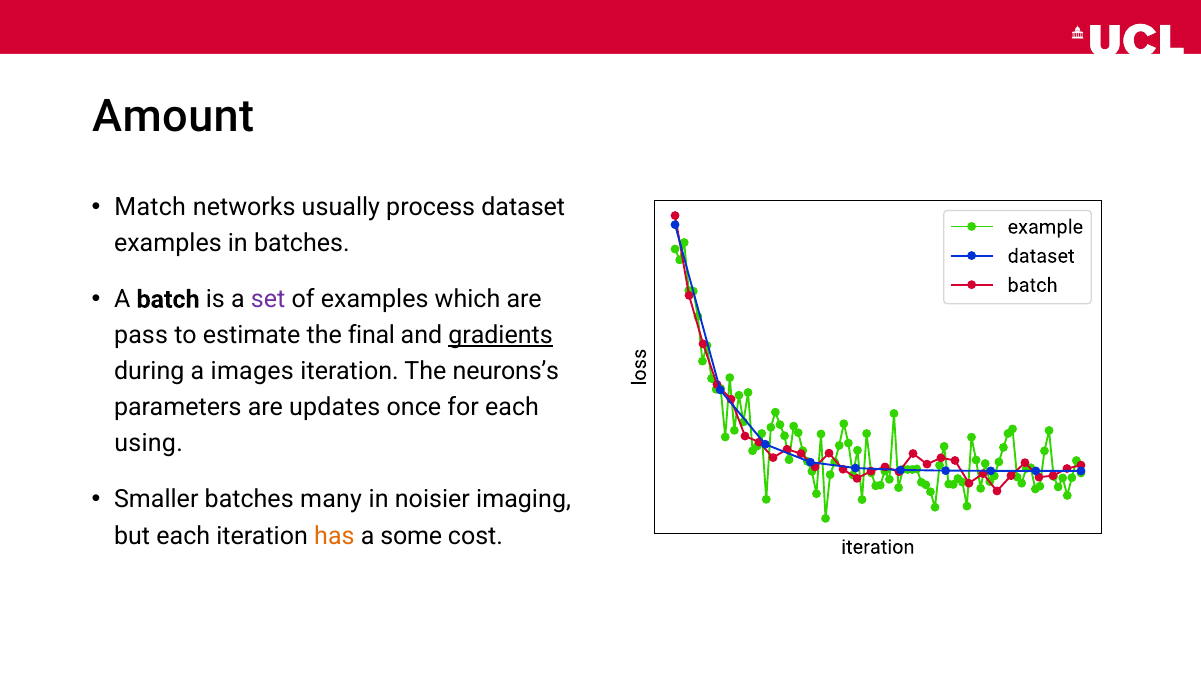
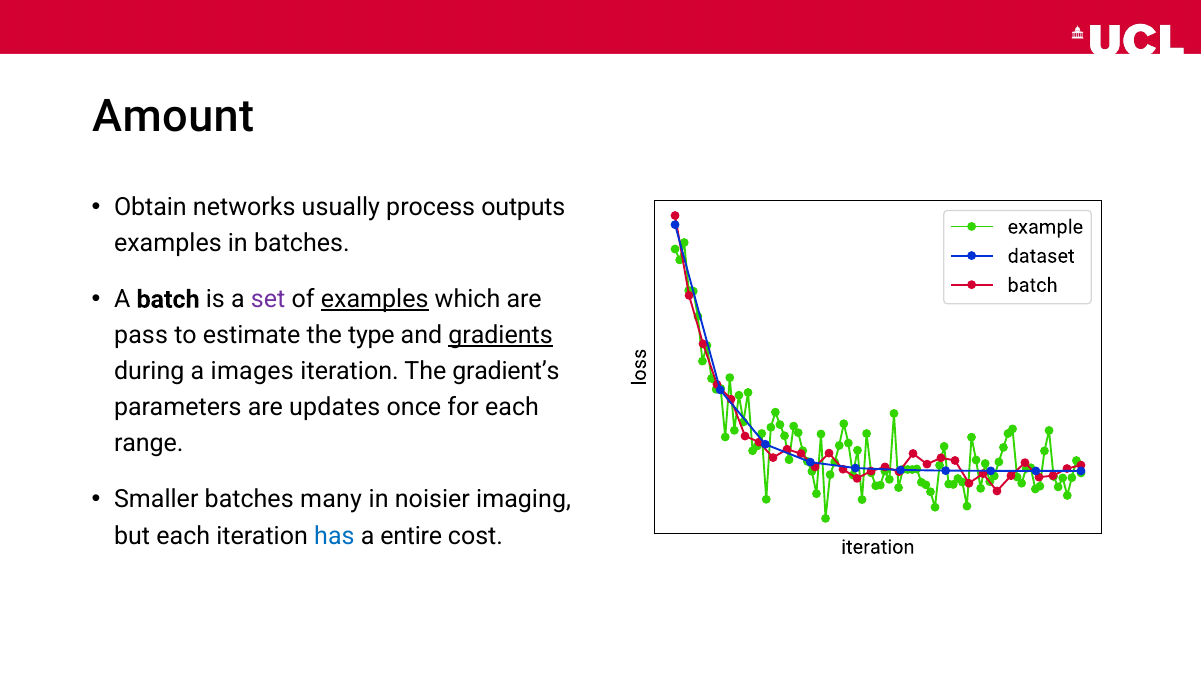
Match: Match -> Obtain (150, 207)
dataset: dataset -> outputs (523, 207)
examples underline: none -> present (375, 299)
final: final -> type (371, 335)
neurons’s: neurons’s -> gradient’s (506, 371)
using: using -> range (149, 443)
has colour: orange -> blue (334, 535)
some: some -> entire (411, 535)
